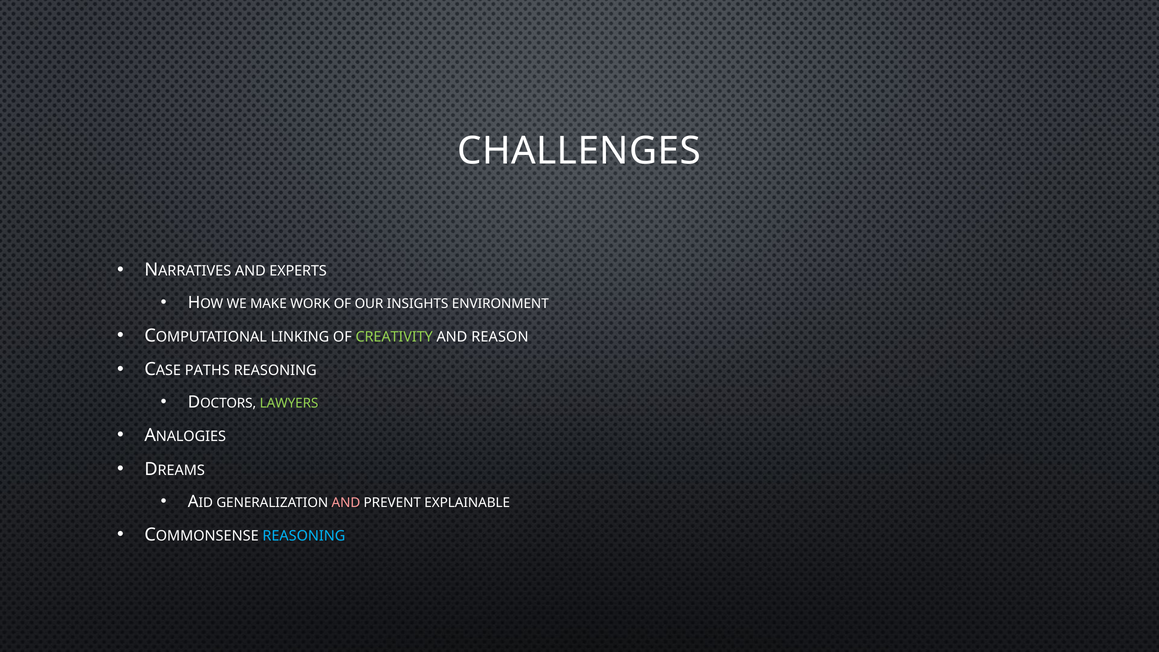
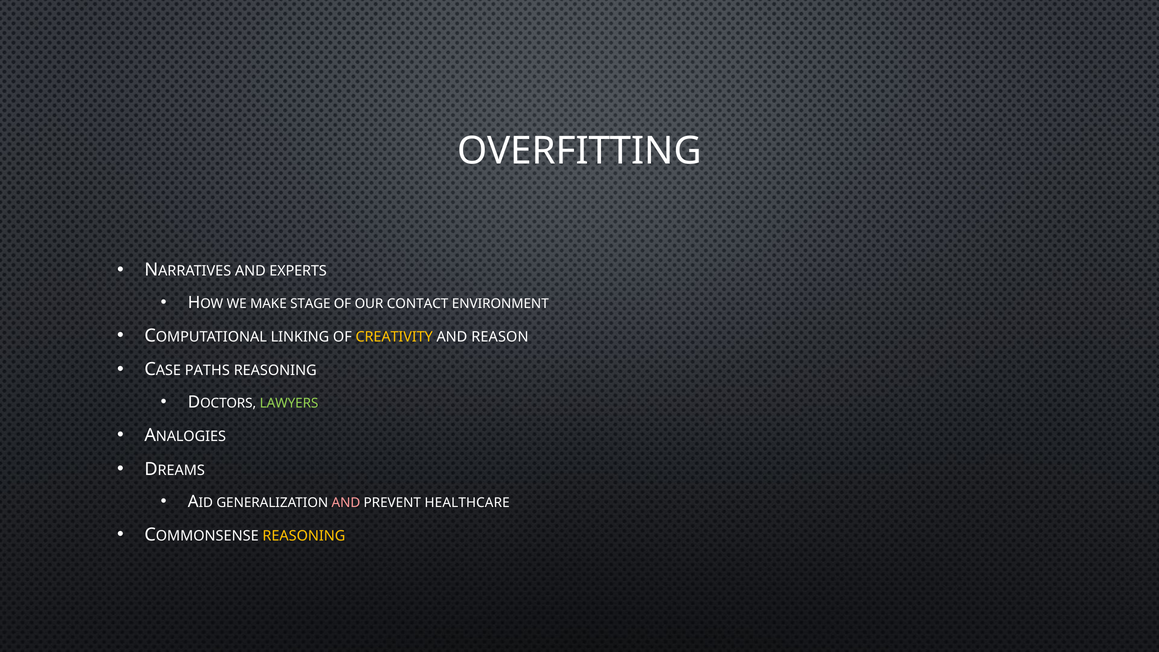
CHALLENGES: CHALLENGES -> OVERFITTING (579, 151)
WORK: WORK -> STAGE (310, 304)
INSIGHTS: INSIGHTS -> CONTACT (418, 304)
CREATIVITY colour: light green -> yellow (394, 337)
EXPLAINABLE: EXPLAINABLE -> HEALTHCARE (467, 503)
REASONING colour: light blue -> yellow (304, 536)
